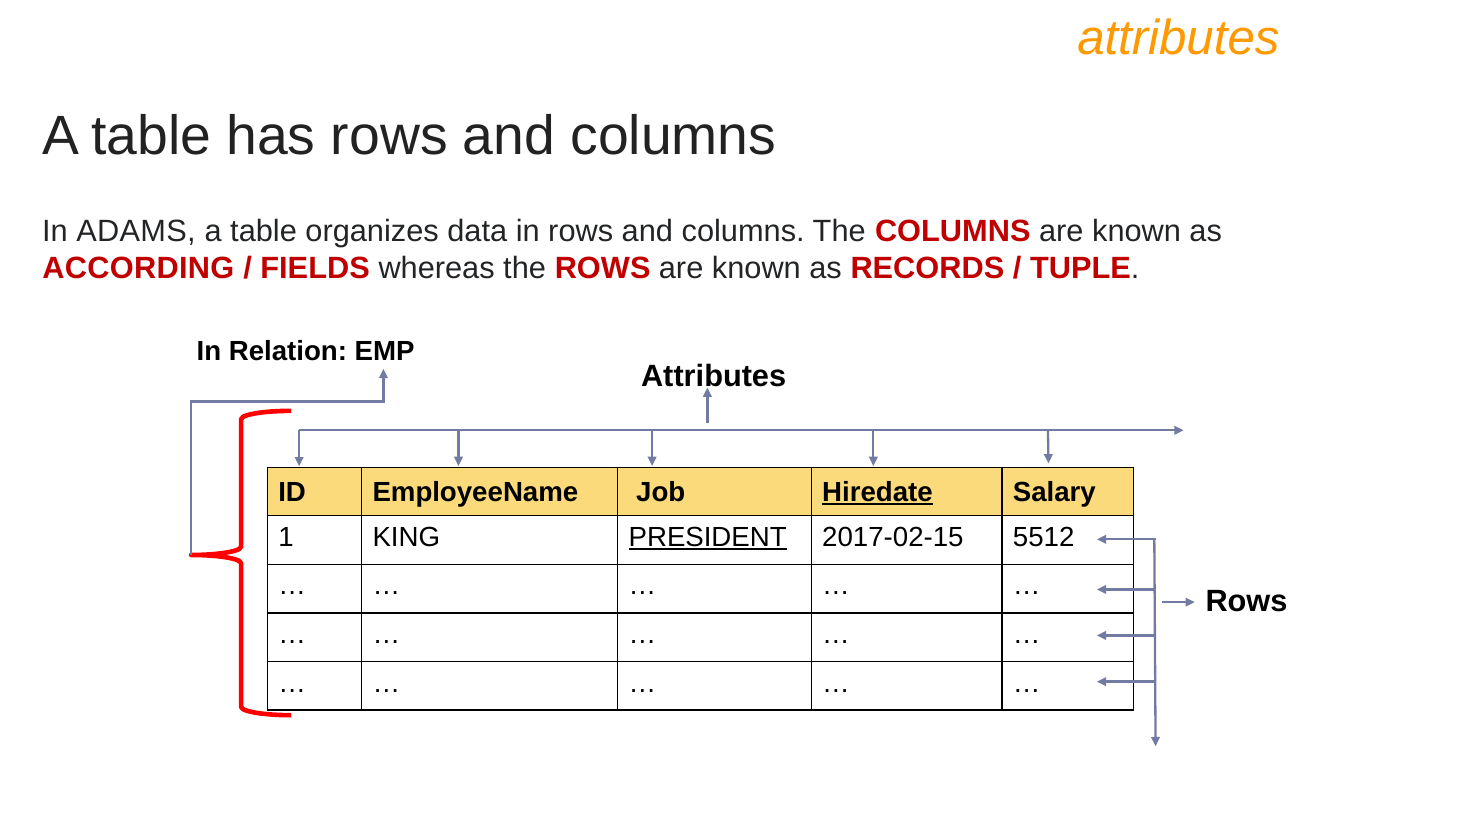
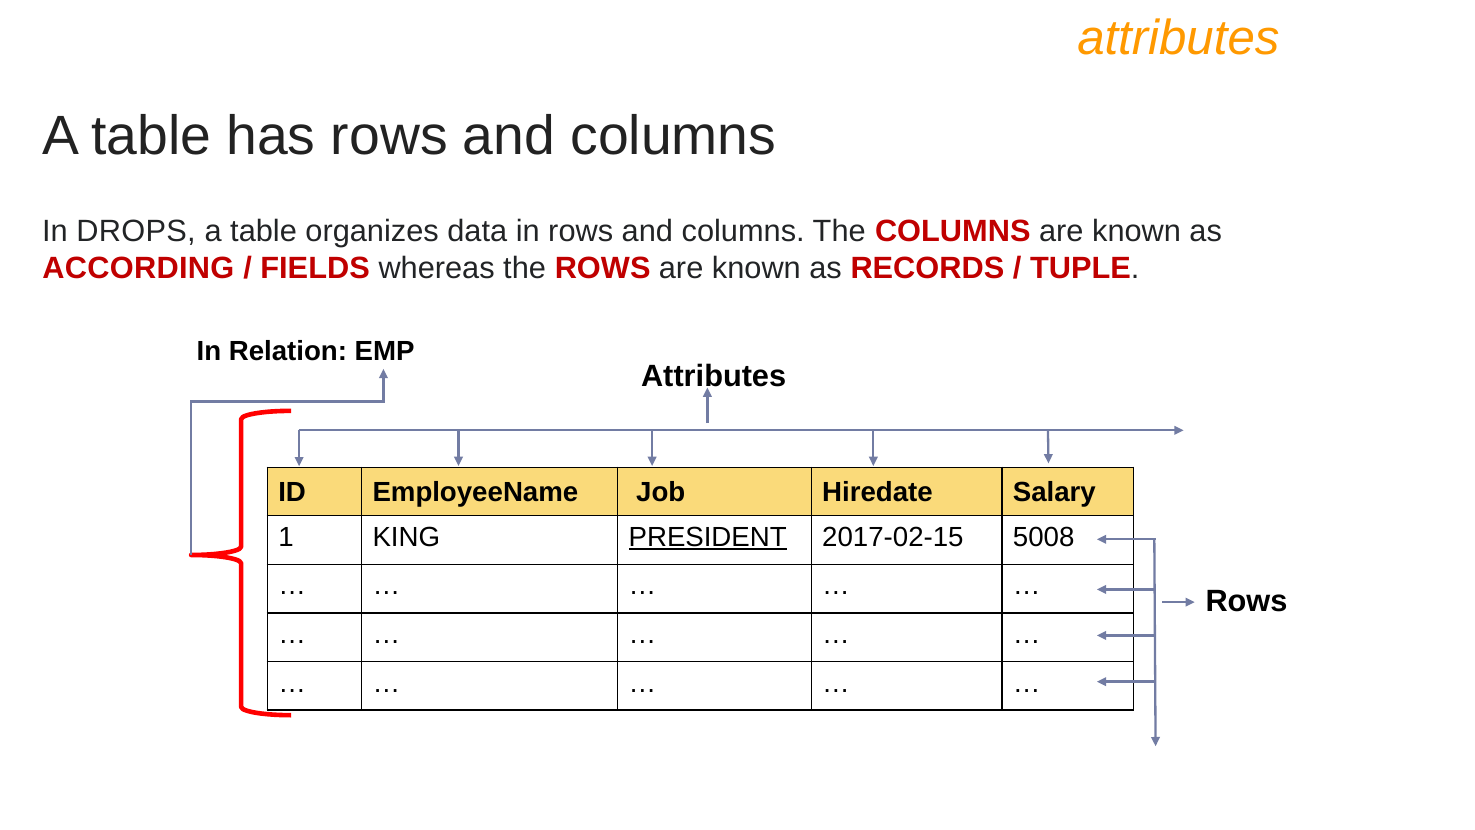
ADAMS: ADAMS -> DROPS (136, 232)
Hiredate underline: present -> none (877, 492)
5512: 5512 -> 5008 (1044, 537)
